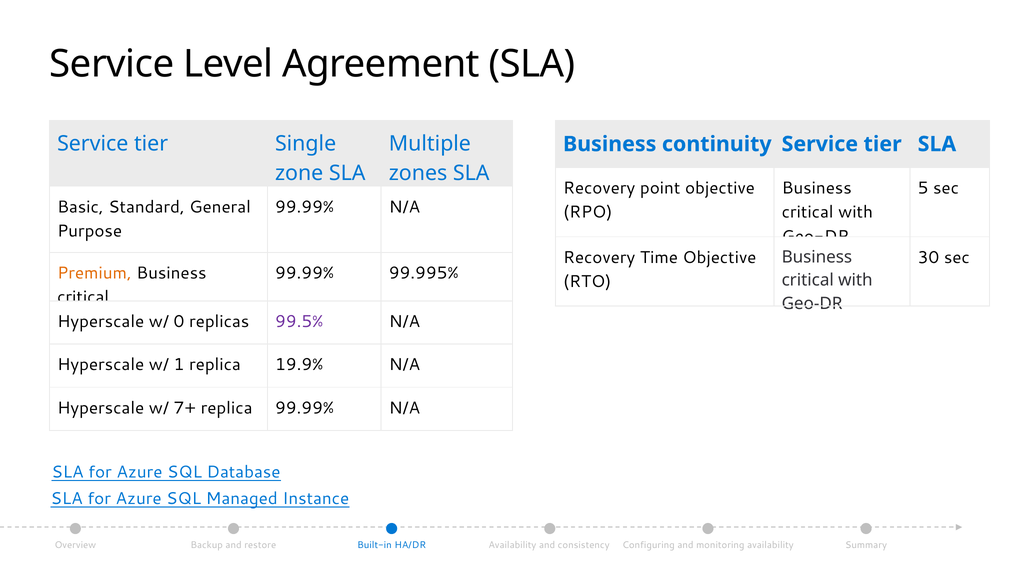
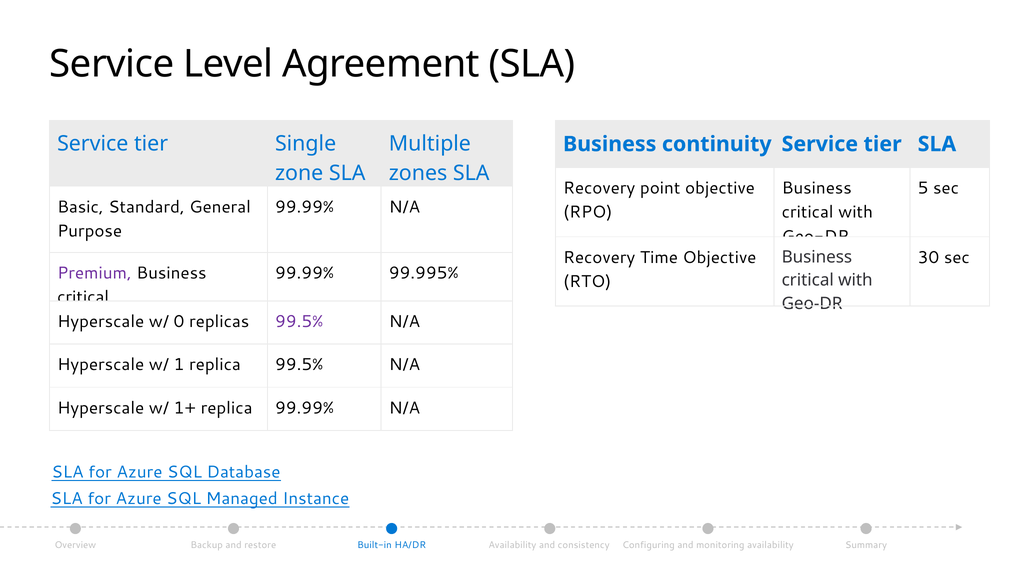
Premium colour: orange -> purple (94, 273)
replica 19.9%: 19.9% -> 99.5% (299, 365)
7+: 7+ -> 1+ (185, 408)
